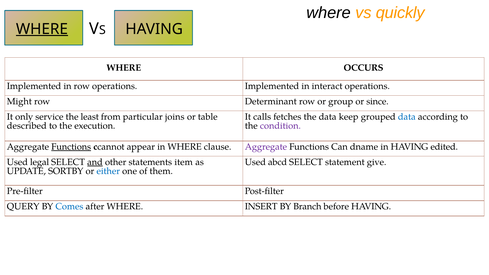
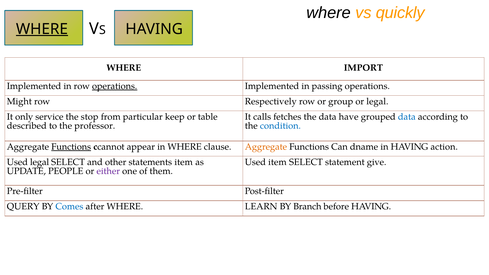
OCCURS: OCCURS -> IMPORT (363, 68)
operations underline: none -> present (115, 86)
interact: interact -> passing (327, 86)
Determinant: Determinant -> Respectively (271, 101)
or since: since -> legal (377, 101)
least: least -> stop (90, 117)
joins: joins -> keep (175, 117)
keep: keep -> have (349, 117)
execution: execution -> professor (95, 126)
condition colour: purple -> blue (280, 126)
Aggregate colour: purple -> orange (266, 147)
edited: edited -> action (444, 147)
and underline: present -> none (95, 162)
Used abcd: abcd -> item (277, 162)
SORTBY: SORTBY -> PEOPLE (66, 171)
either colour: blue -> purple (108, 171)
INSERT: INSERT -> LEARN (261, 206)
